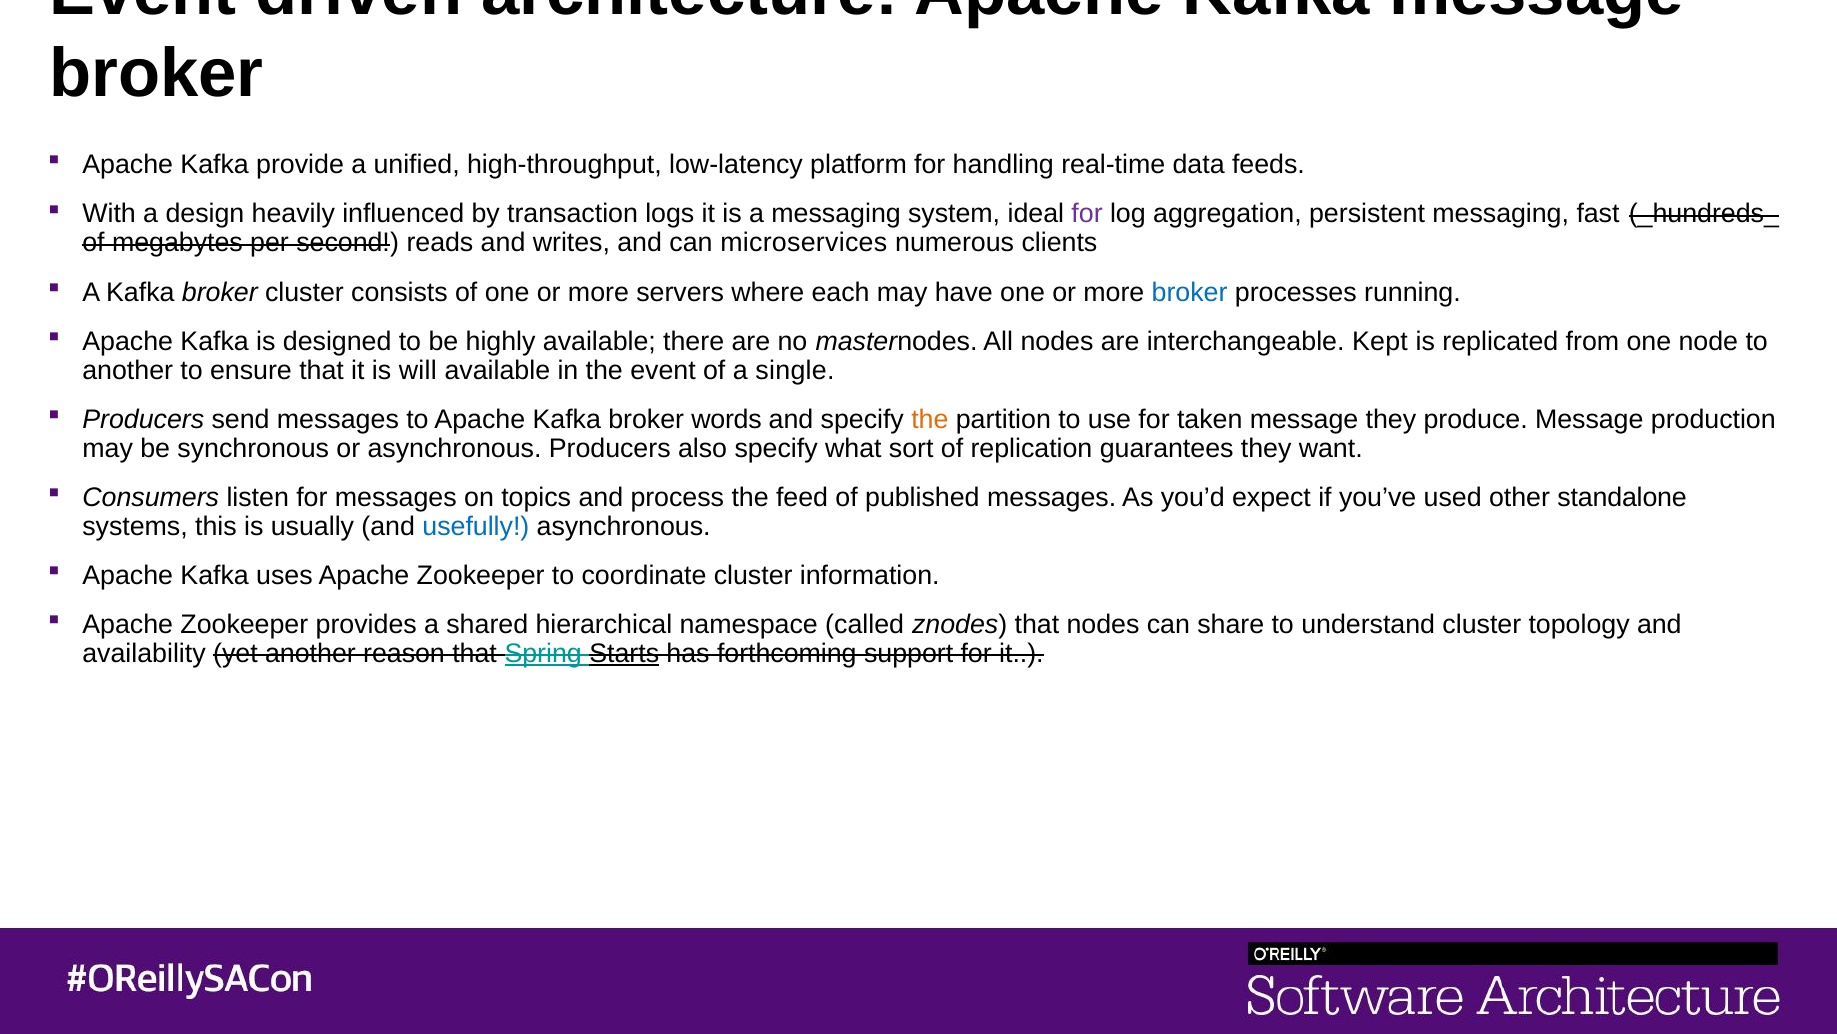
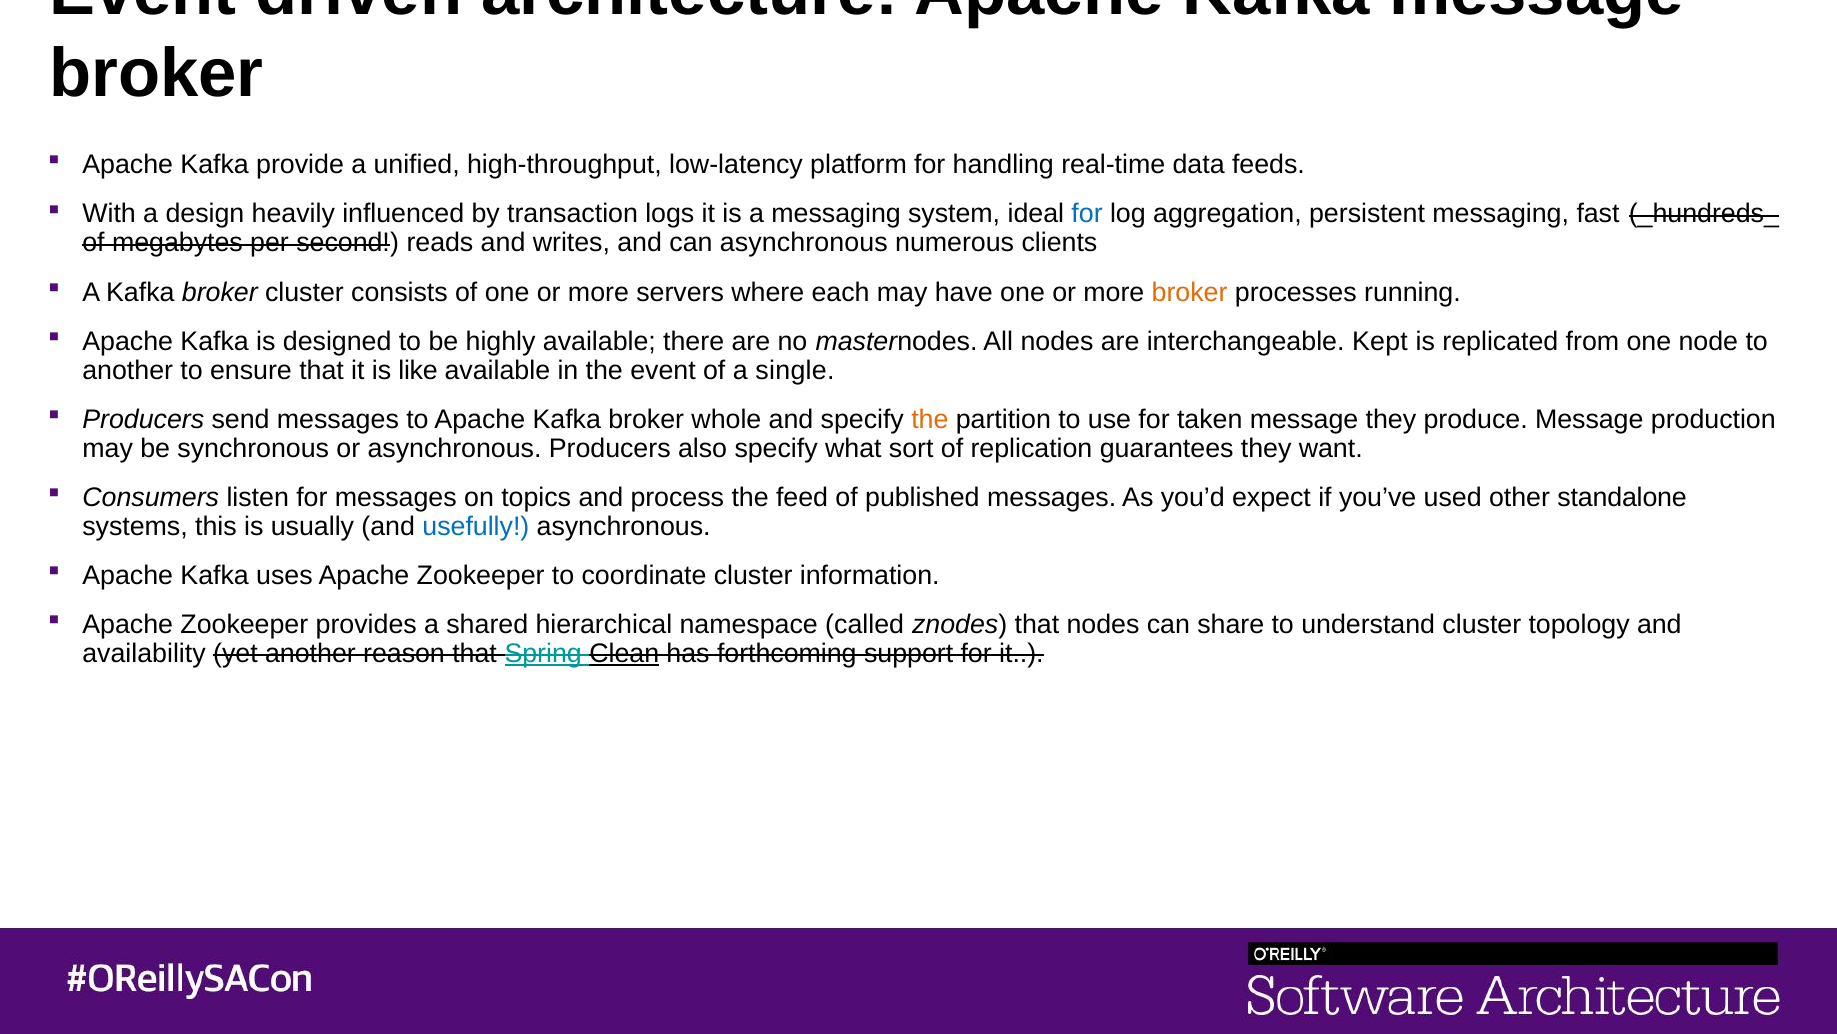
for colour: purple -> blue (1087, 214)
can microservices: microservices -> asynchronous (804, 243)
broker colour: blue -> orange (1190, 292)
will: will -> like (418, 370)
words: words -> whole (726, 419)
Starts: Starts -> Clean (624, 653)
